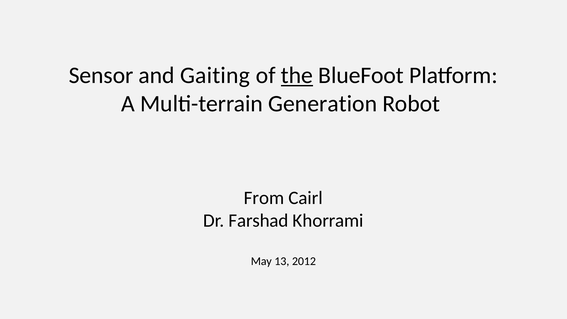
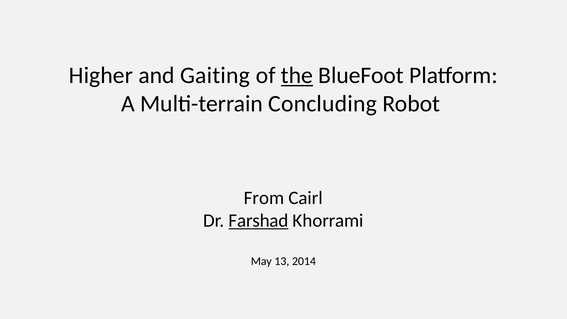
Sensor: Sensor -> Higher (101, 75)
Generation: Generation -> Concluding (323, 104)
Farshad underline: none -> present (258, 221)
2012: 2012 -> 2014 (304, 261)
